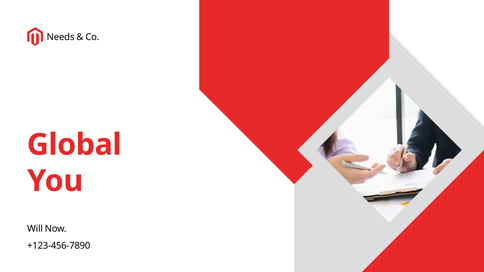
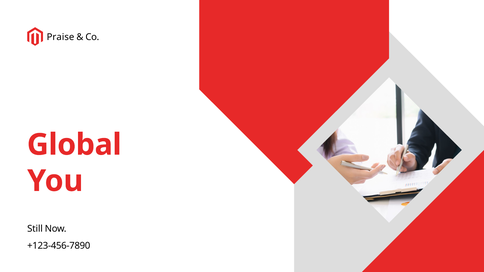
Needs: Needs -> Praise (60, 37)
Will: Will -> Still (35, 229)
